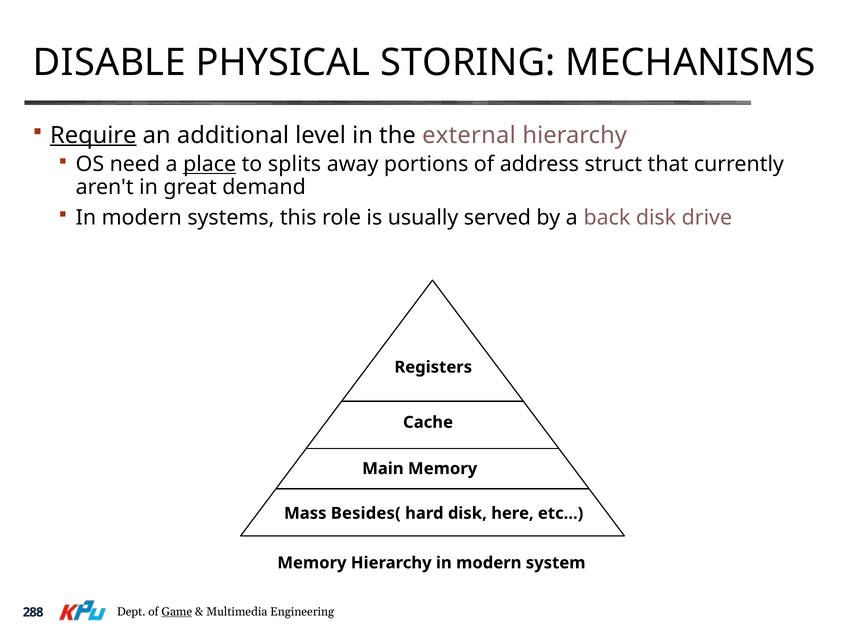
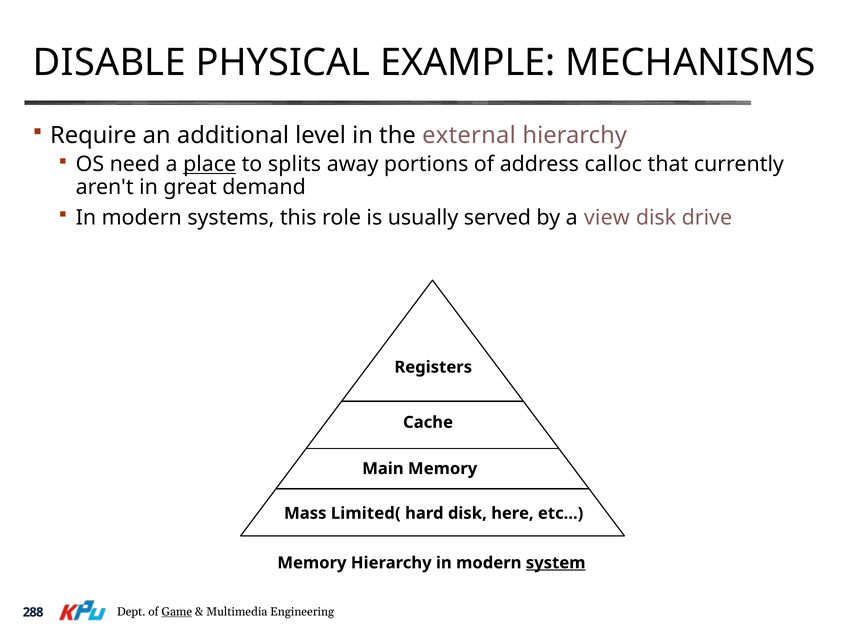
STORING: STORING -> EXAMPLE (468, 63)
Require underline: present -> none (93, 135)
struct: struct -> calloc (613, 164)
back: back -> view (607, 218)
Besides(: Besides( -> Limited( (366, 513)
system underline: none -> present (556, 563)
